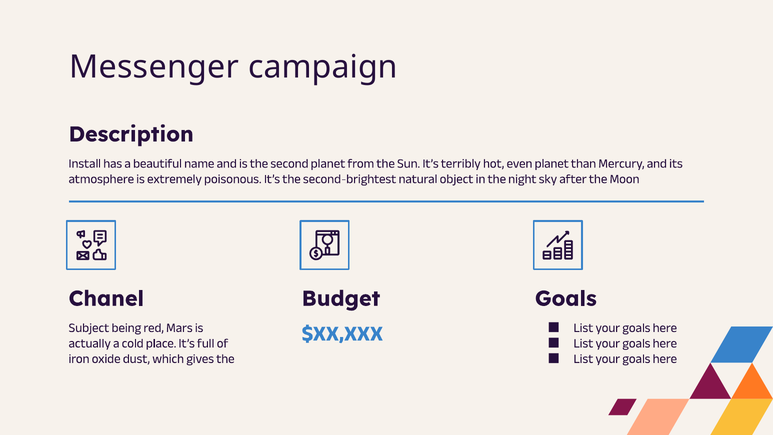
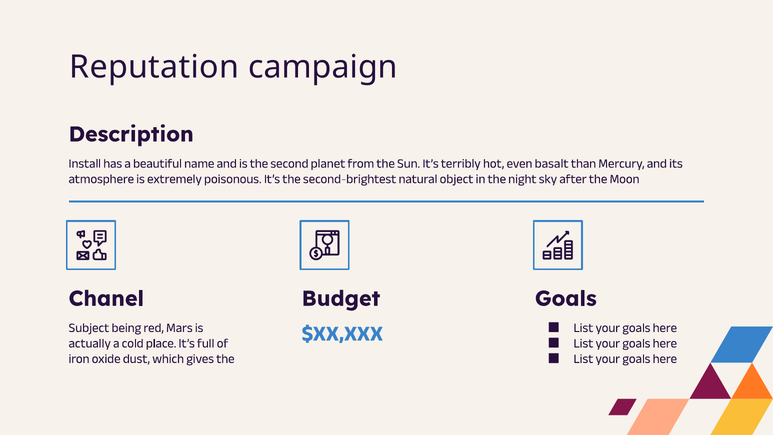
Messenger: Messenger -> Reputation (154, 67)
even planet: planet -> basalt (552, 163)
